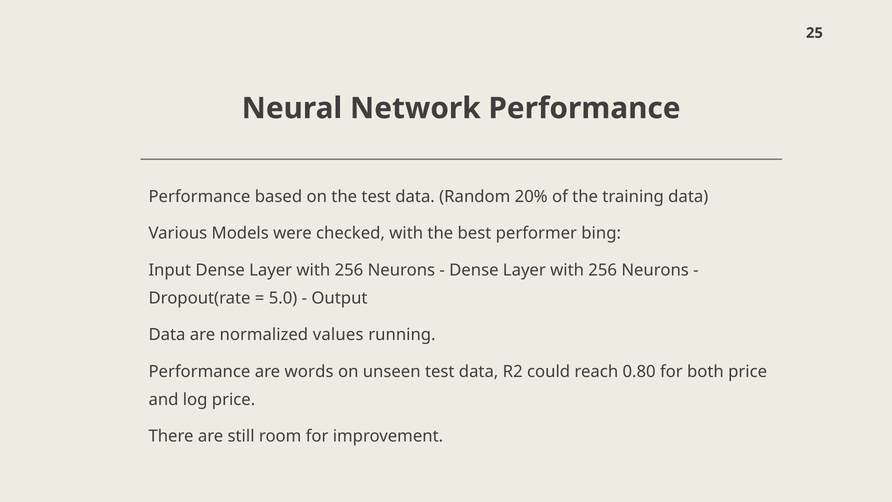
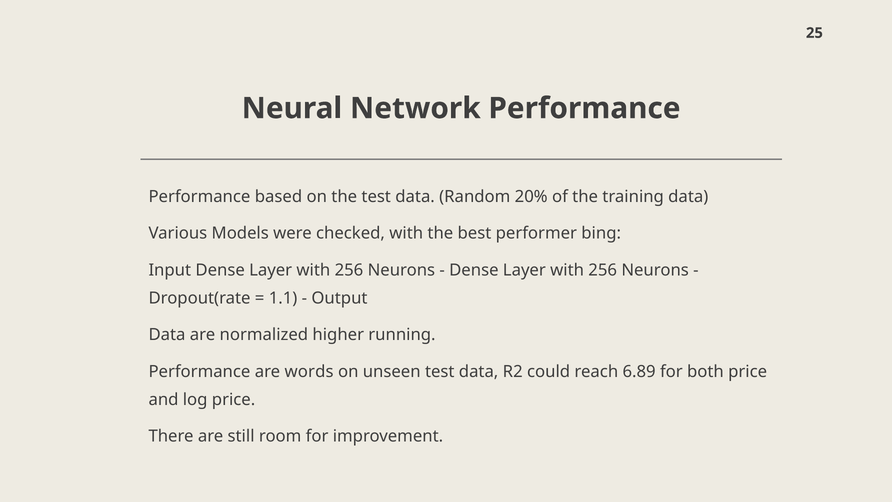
5.0: 5.0 -> 1.1 (283, 298)
values: values -> higher (338, 335)
0.80: 0.80 -> 6.89 (639, 371)
